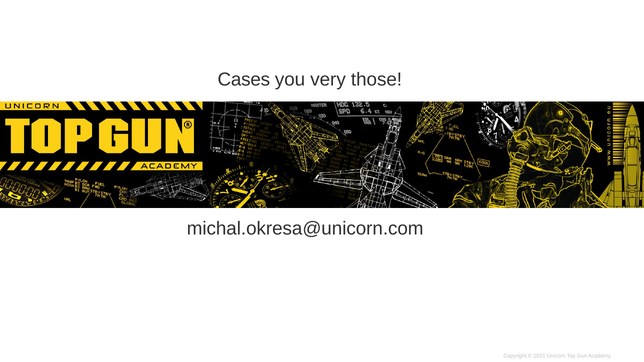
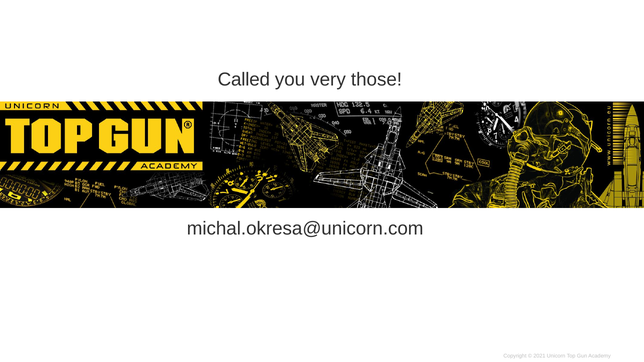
Cases: Cases -> Called (244, 80)
